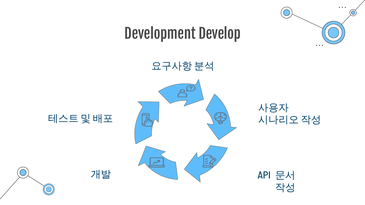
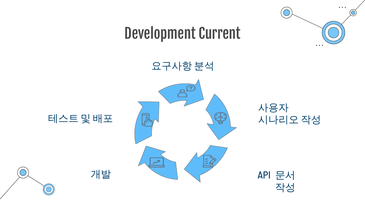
Develop: Develop -> Current (220, 34)
